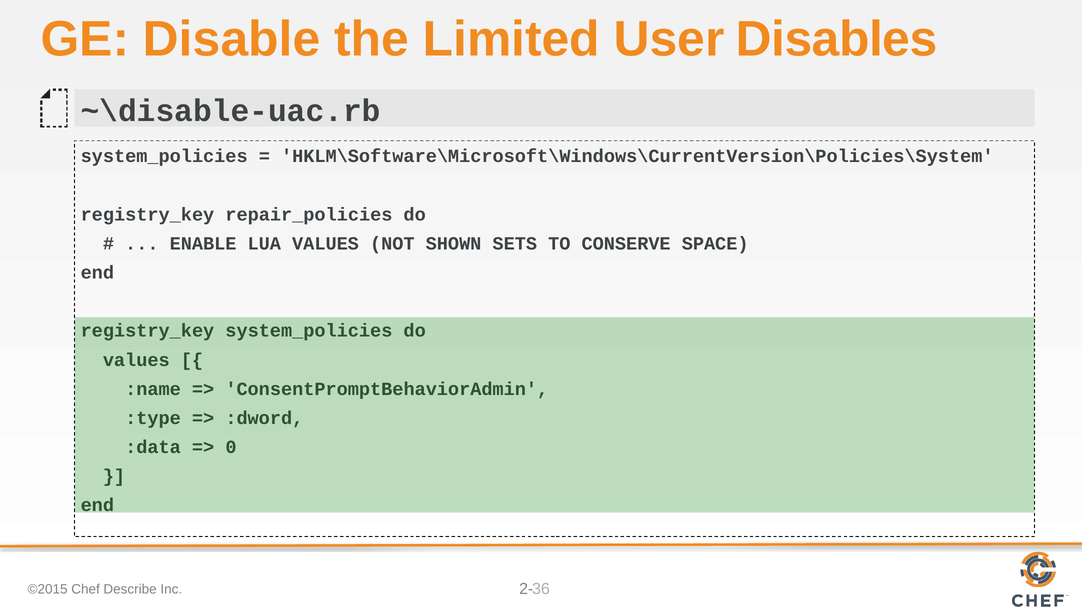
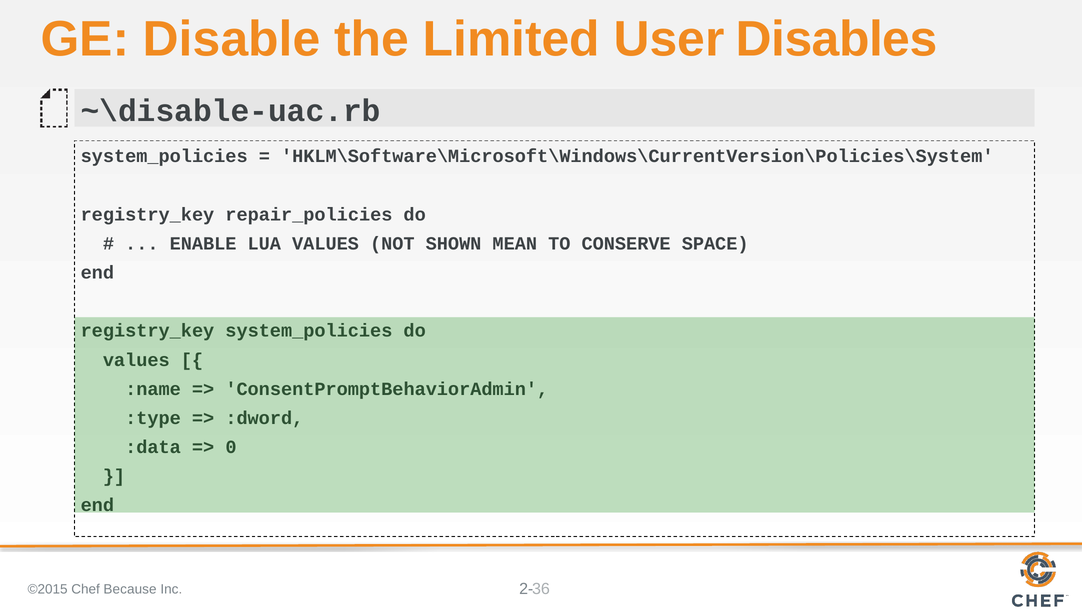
SETS: SETS -> MEAN (515, 243)
Describe: Describe -> Because (130, 589)
